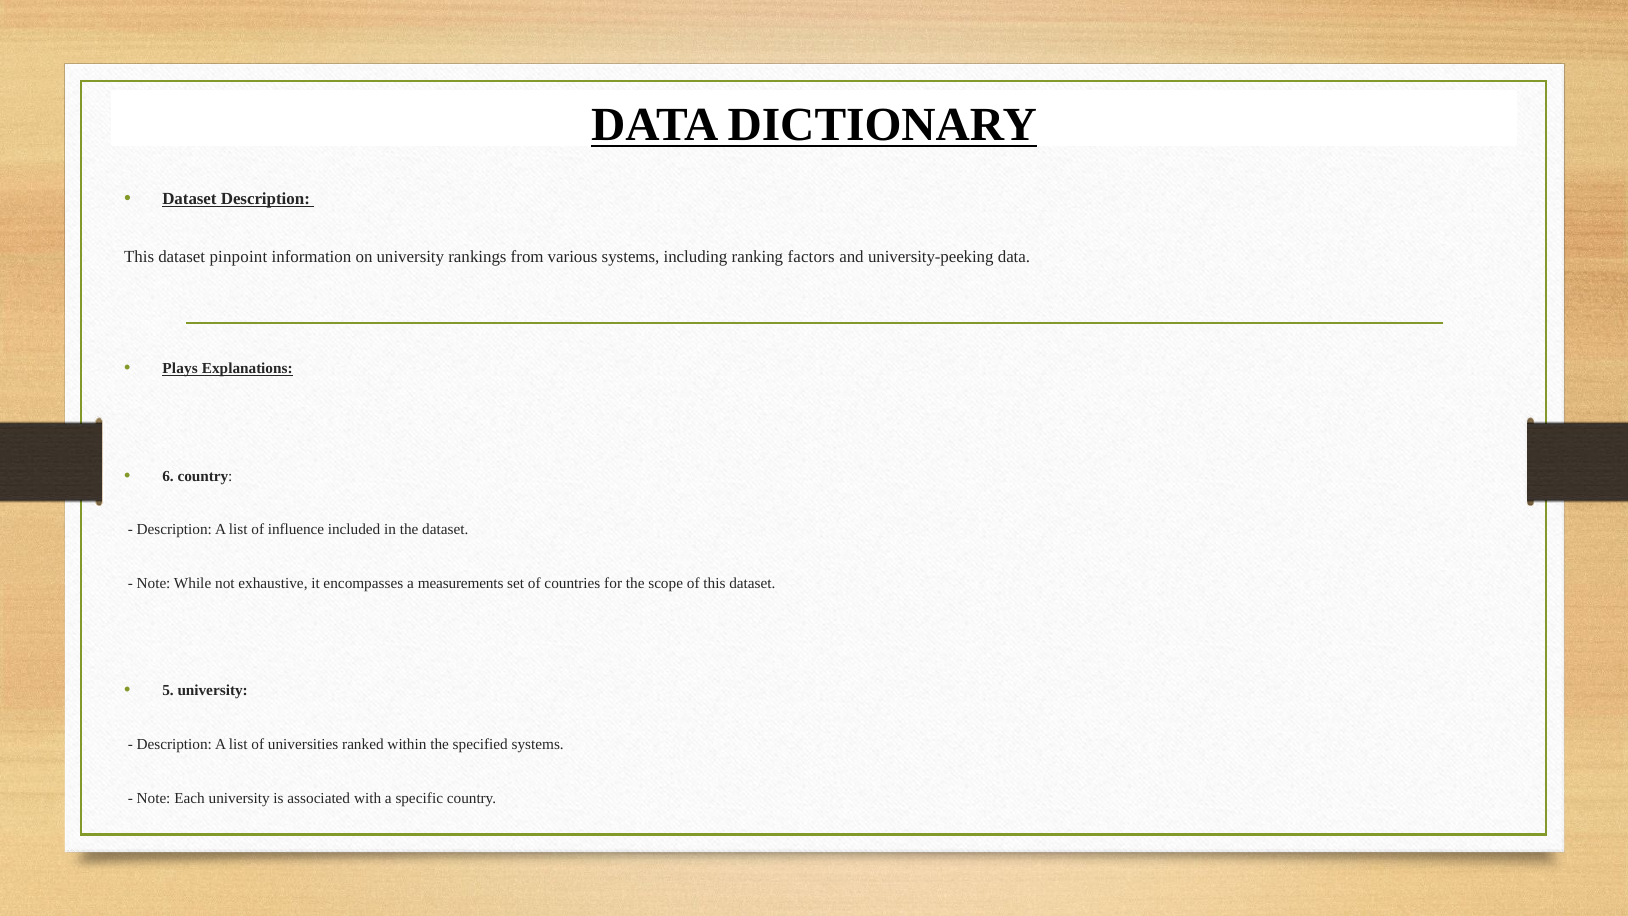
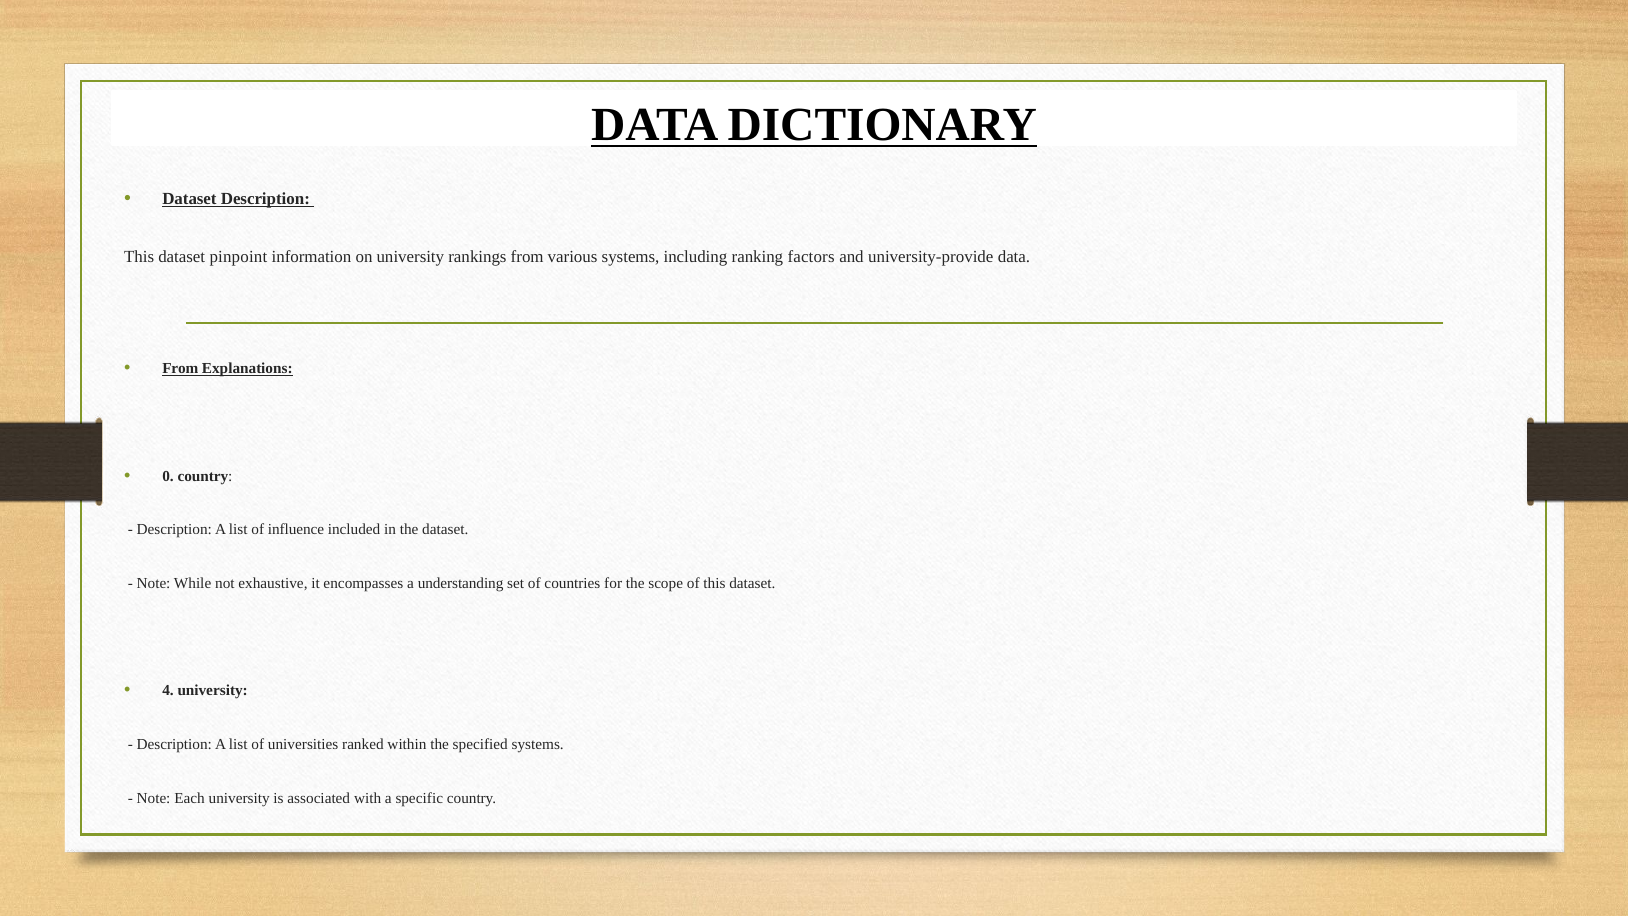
university-peeking: university-peeking -> university-provide (931, 256)
Plays: Plays -> From (180, 369)
6: 6 -> 0 (168, 476)
measurements: measurements -> understanding (461, 583)
5: 5 -> 4 (168, 690)
